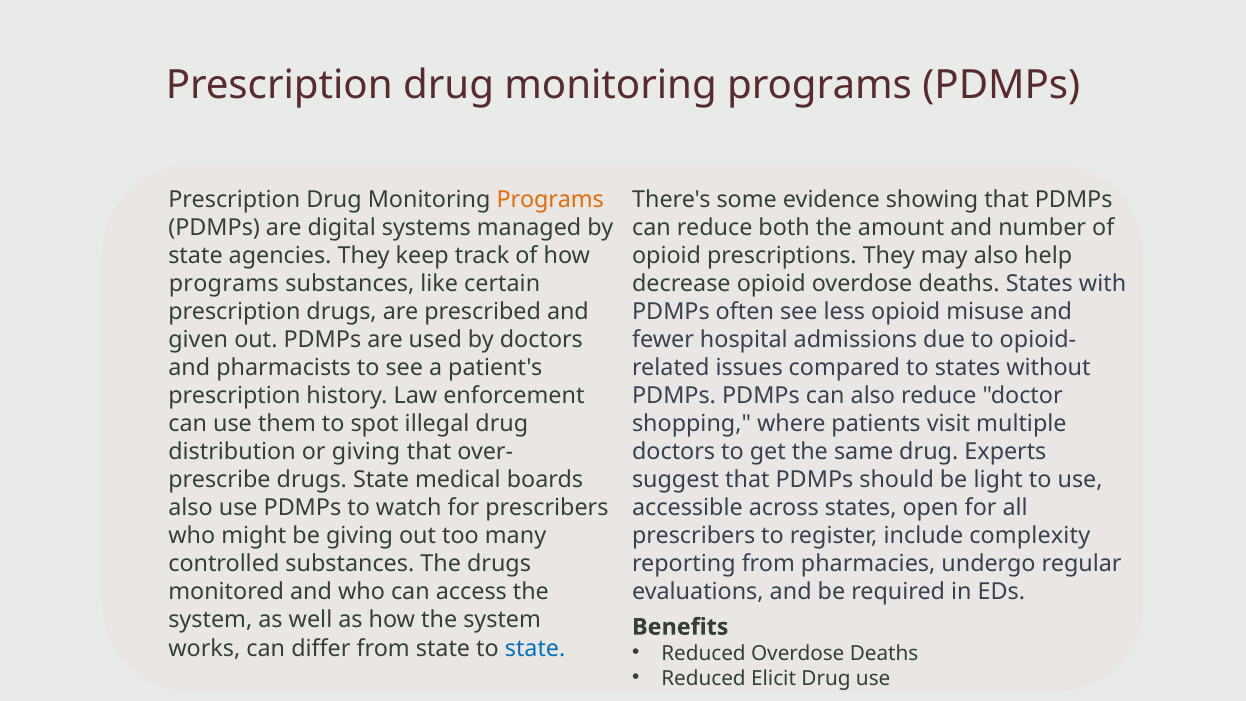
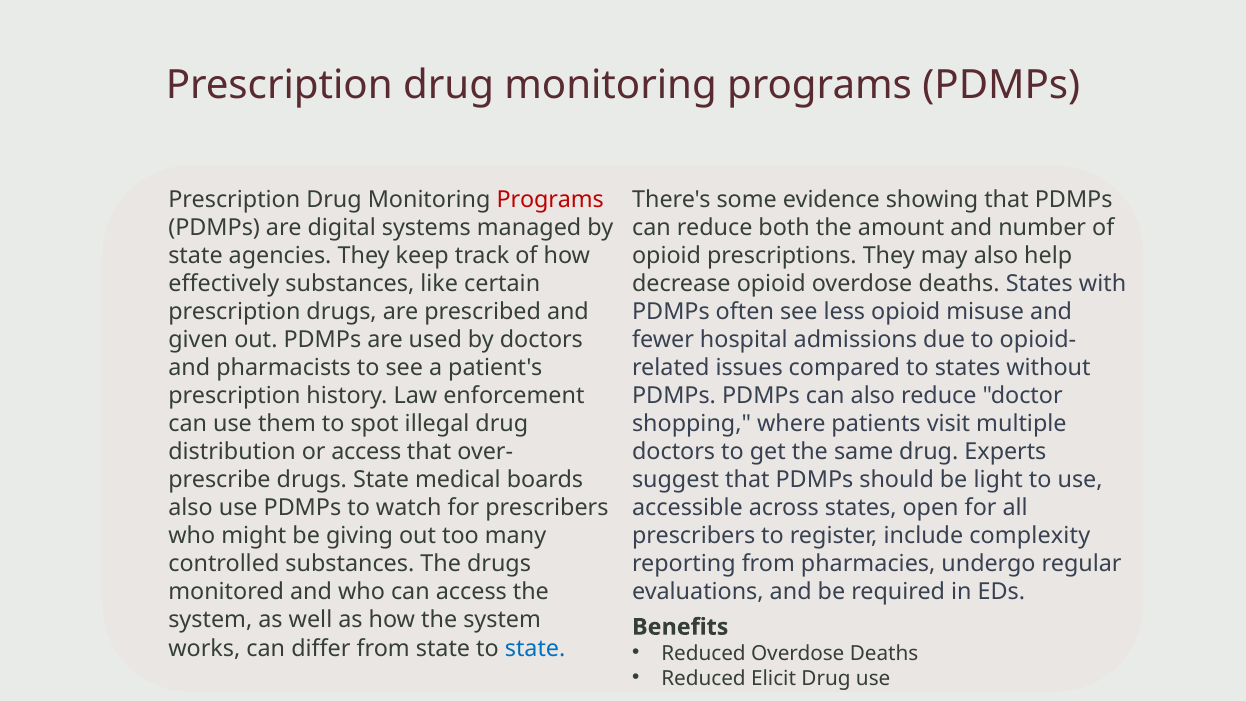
Programs colour: orange -> red (550, 200)
programs: programs -> effectively (224, 284)
or giving: giving -> access (366, 452)
